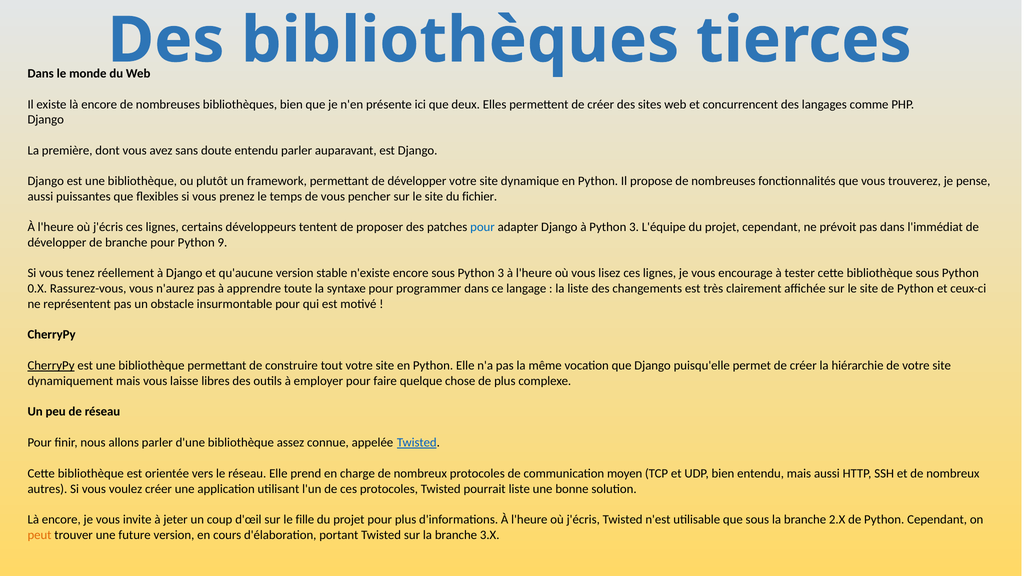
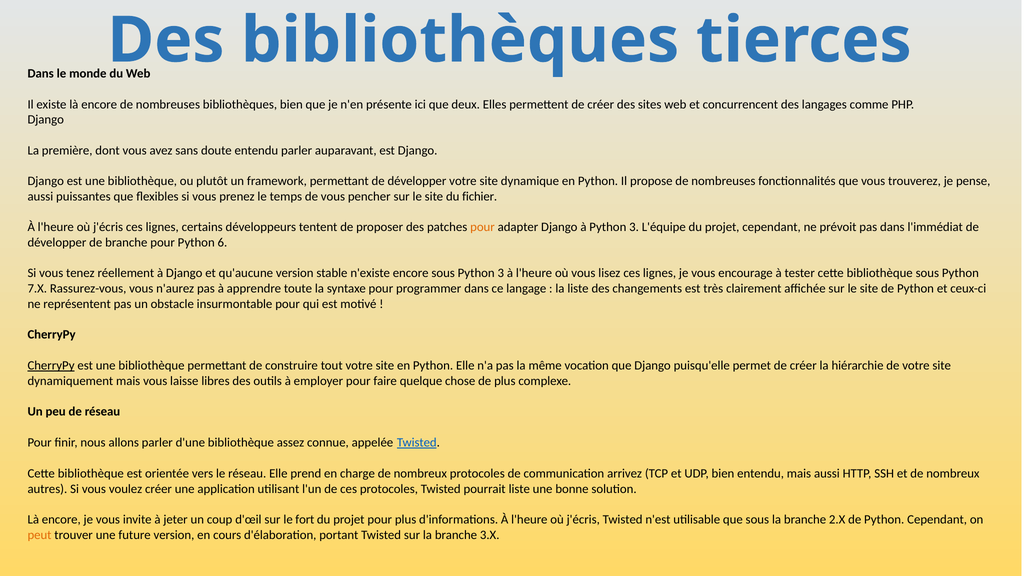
pour colour: blue -> orange (482, 227)
9: 9 -> 6 (222, 243)
0.X: 0.X -> 7.X (37, 289)
moyen: moyen -> arrivez (625, 473)
fille: fille -> fort (305, 519)
